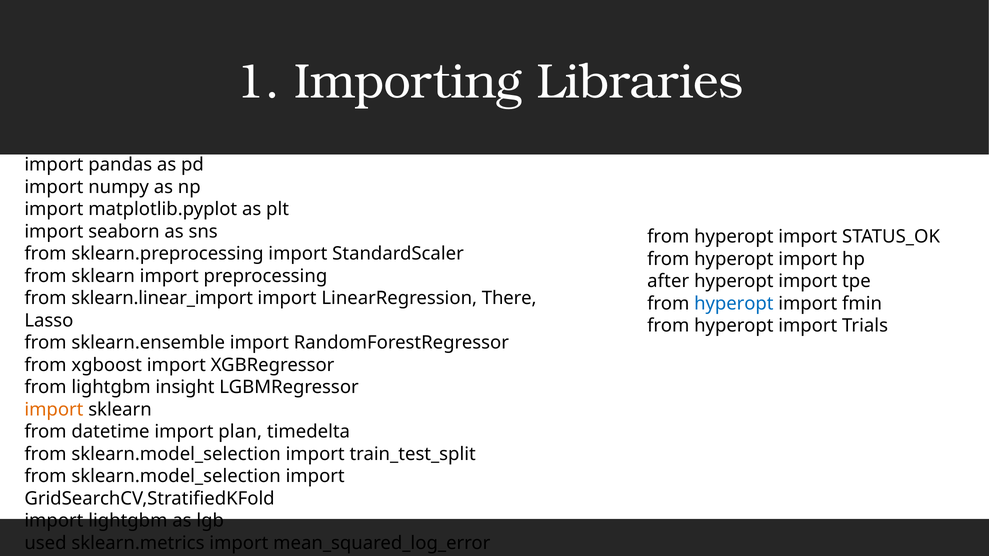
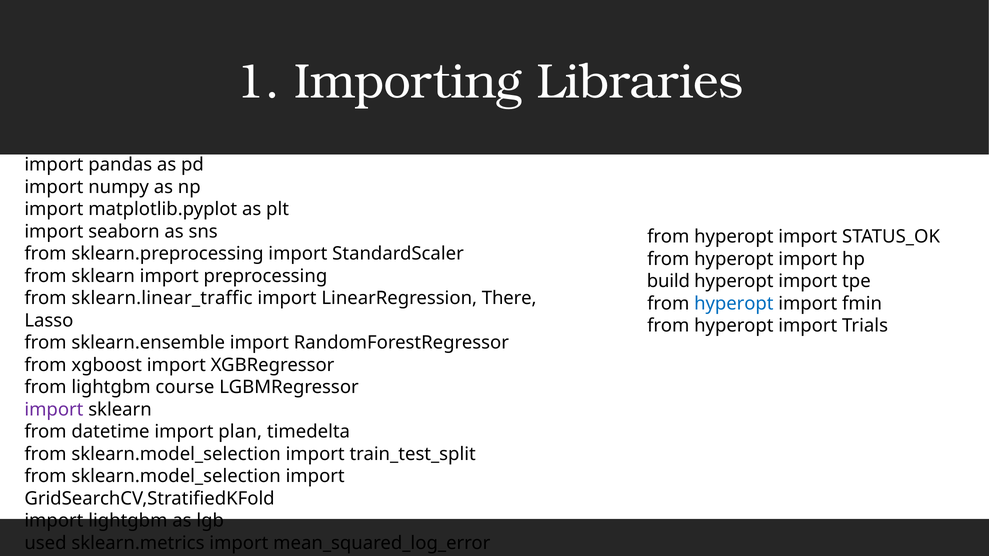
after: after -> build (668, 281)
sklearn.linear_import: sklearn.linear_import -> sklearn.linear_traffic (162, 298)
insight: insight -> course (185, 387)
import colour: orange -> purple (54, 410)
